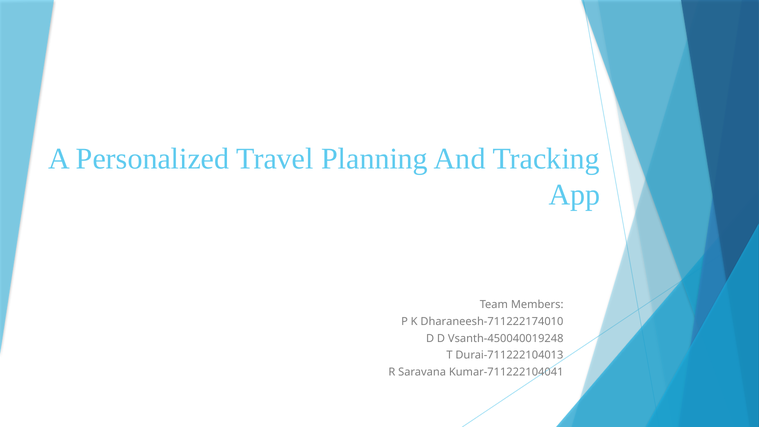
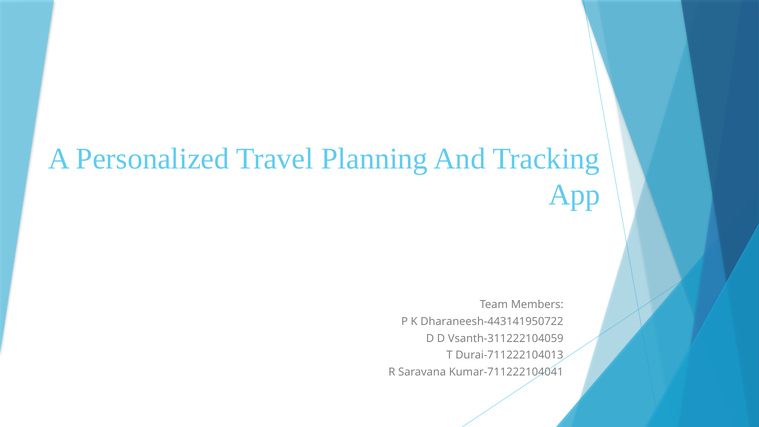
Dharaneesh-711222174010: Dharaneesh-711222174010 -> Dharaneesh-443141950722 (492, 321)
Vsanth-450040019248: Vsanth-450040019248 -> Vsanth-311222104059 (506, 338)
